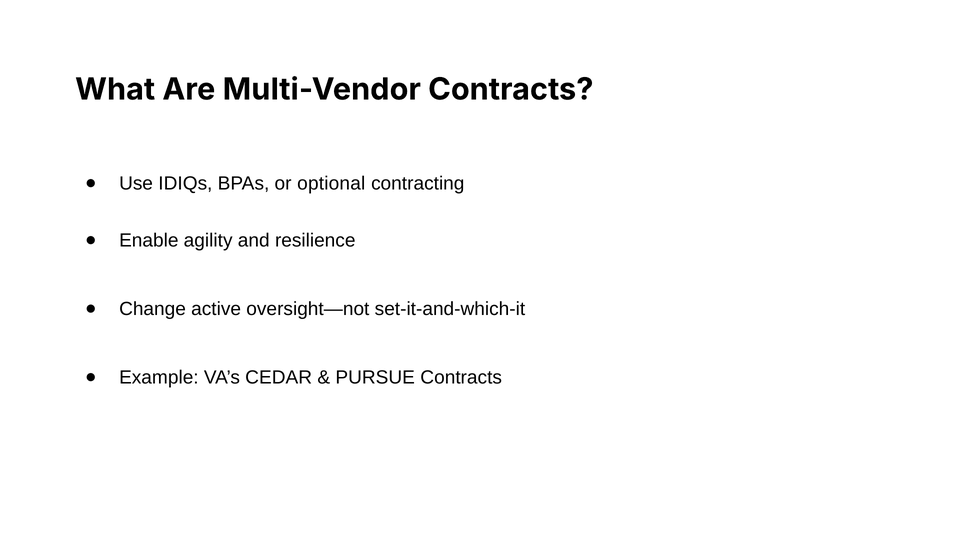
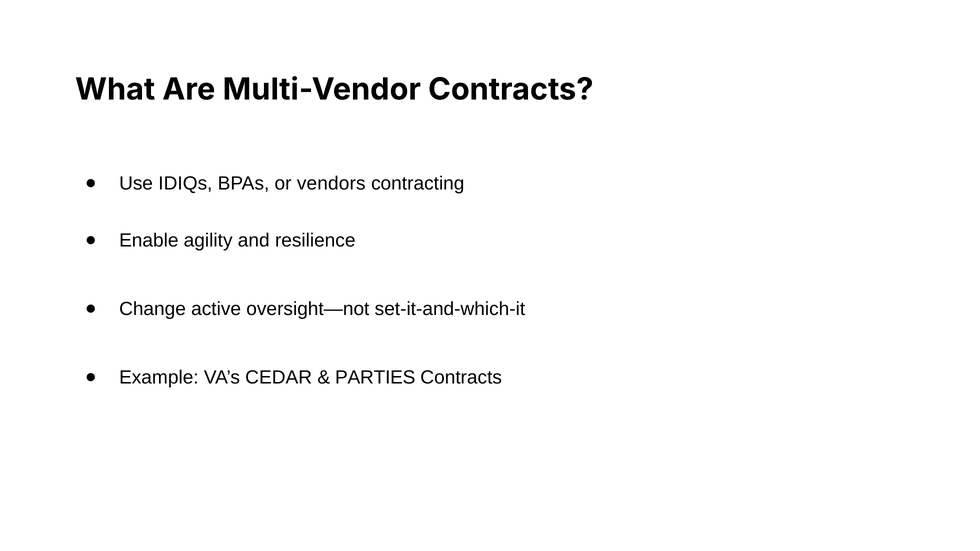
optional: optional -> vendors (331, 183)
PURSUE: PURSUE -> PARTIES (375, 378)
